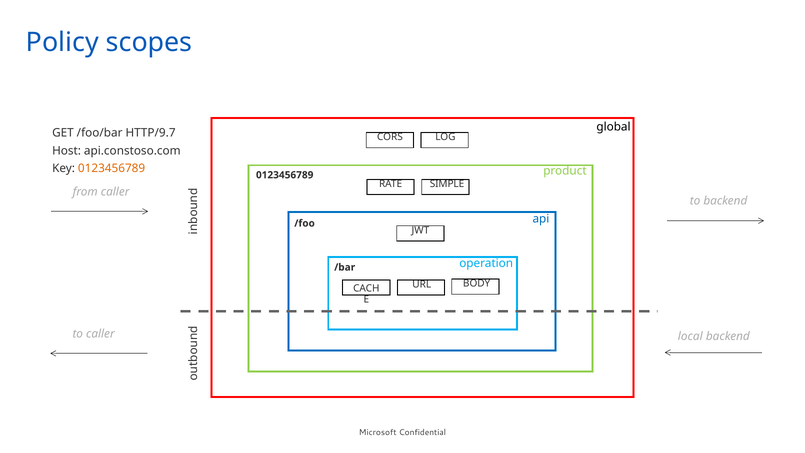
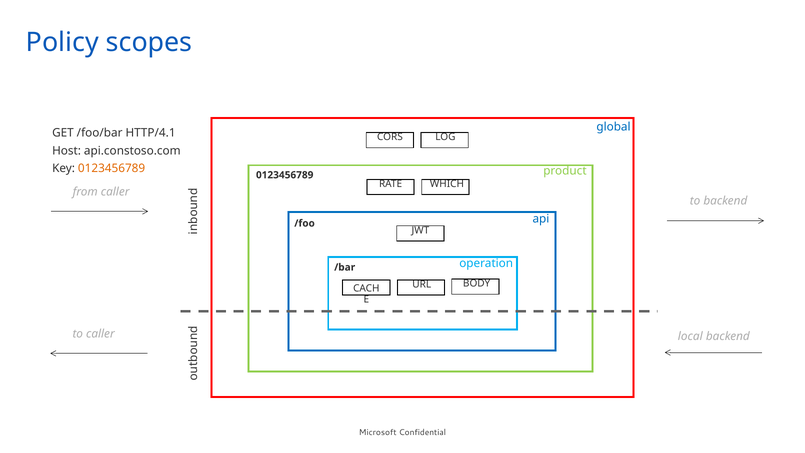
global colour: black -> blue (614, 127)
HTTP/9.7: HTTP/9.7 -> HTTP/4.1 (151, 133)
SIMPLE: SIMPLE -> WHICH (447, 184)
